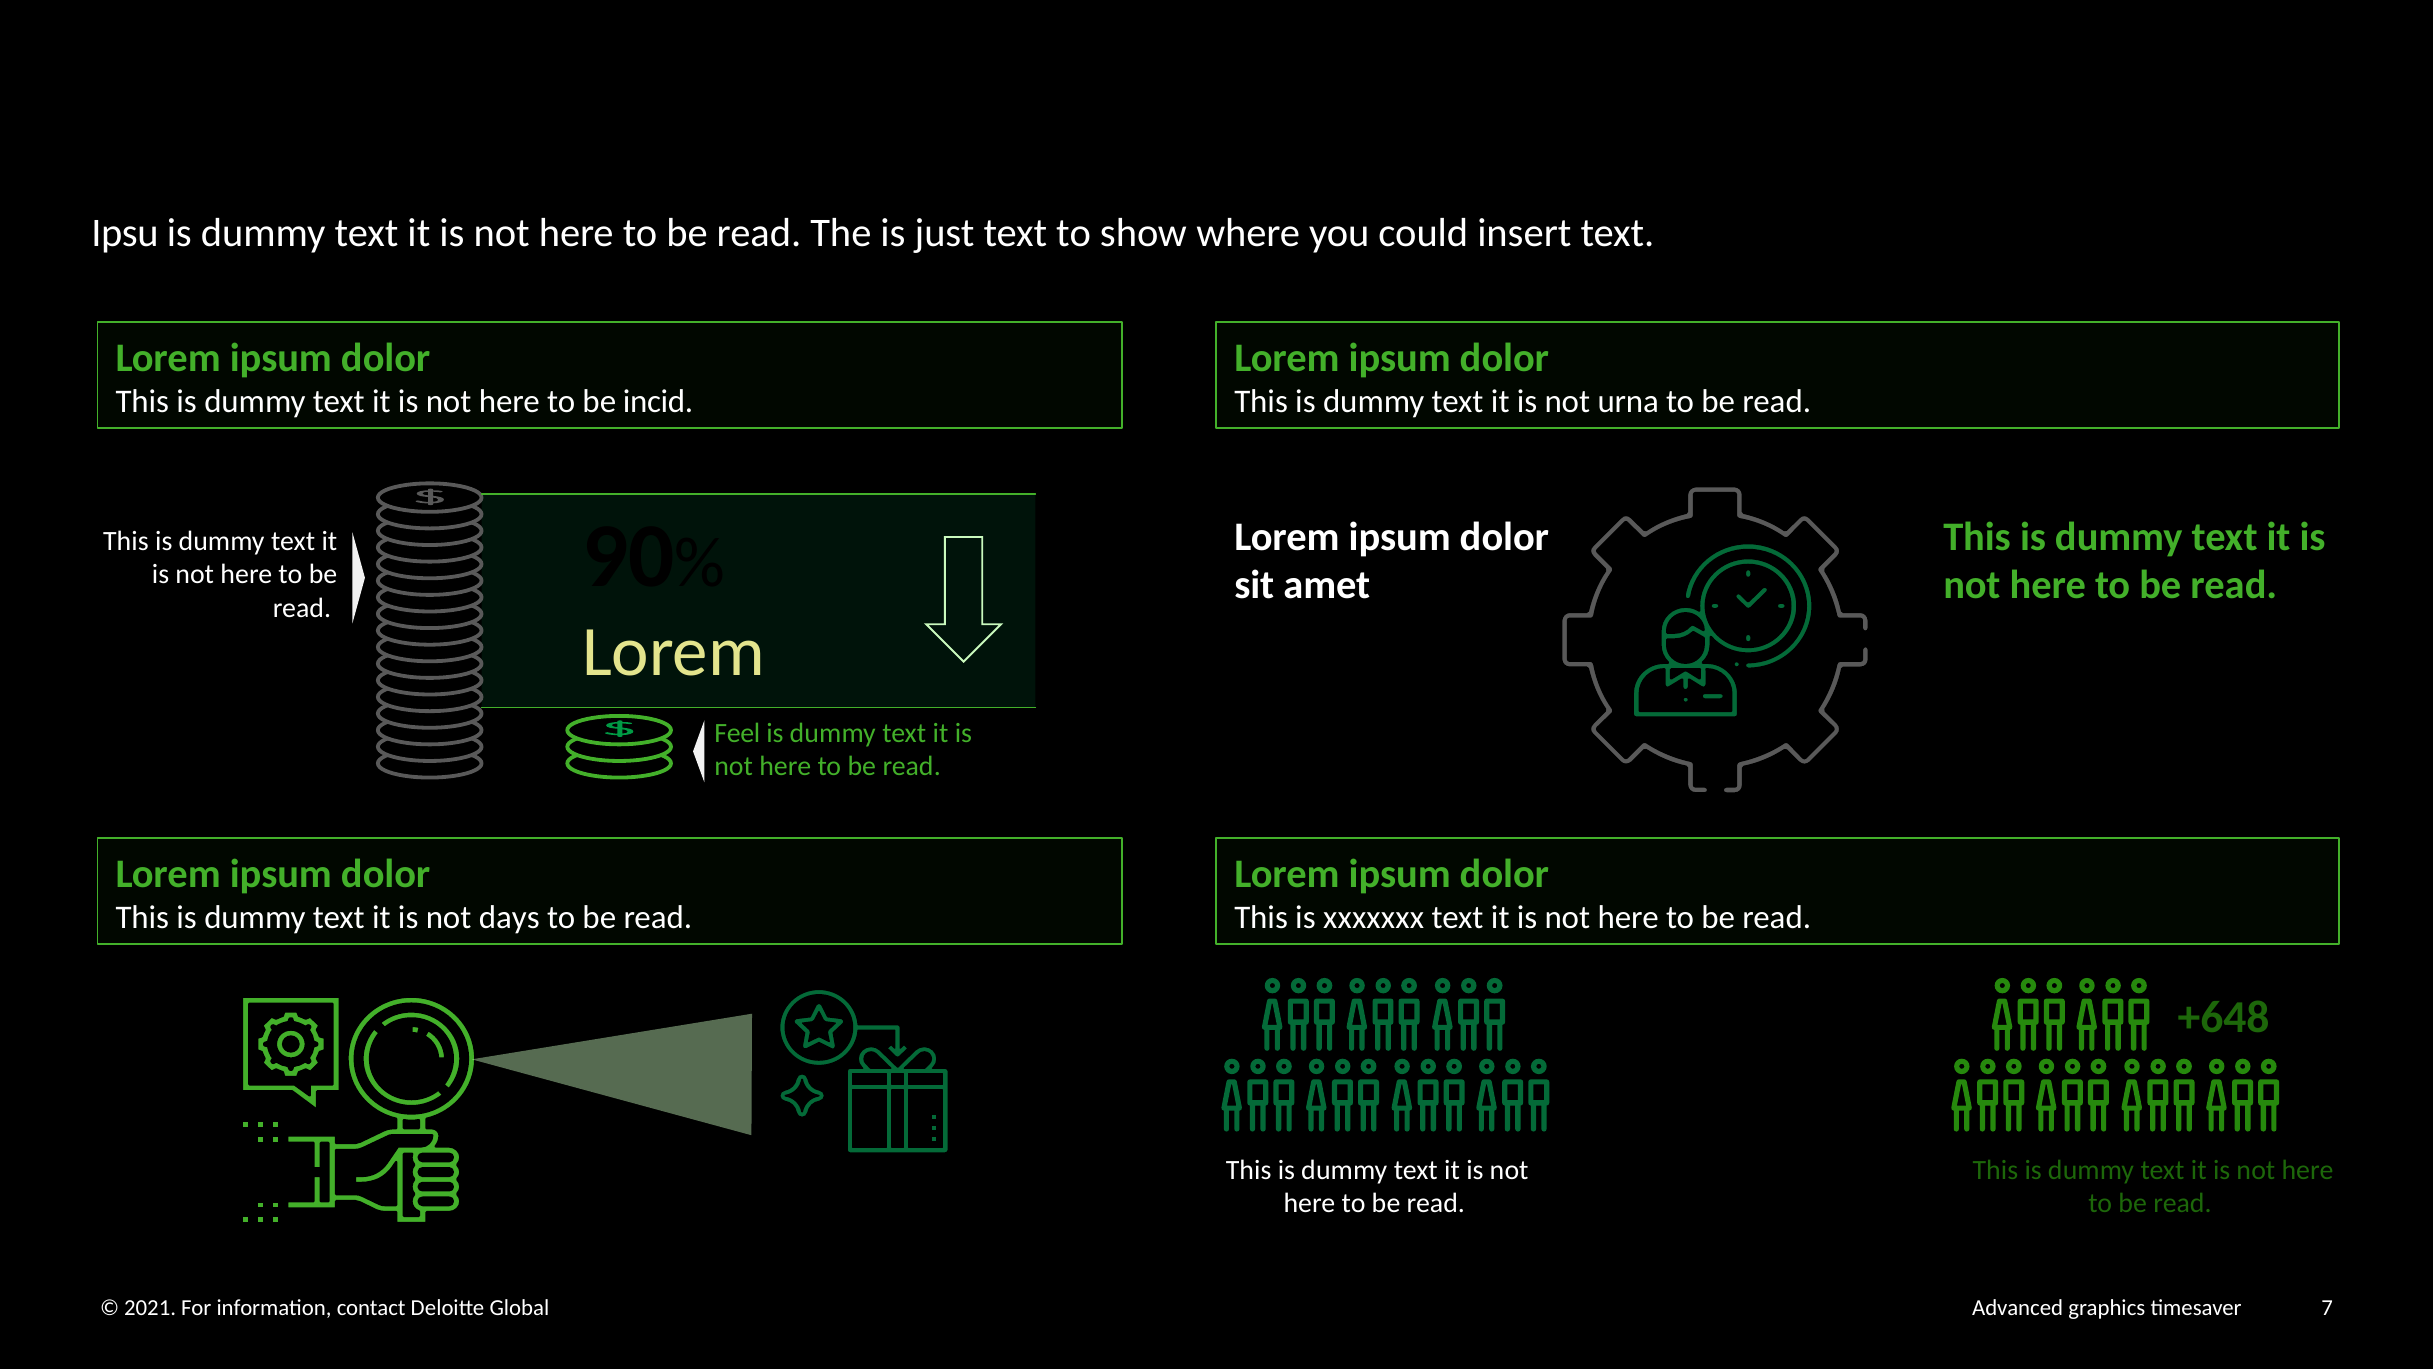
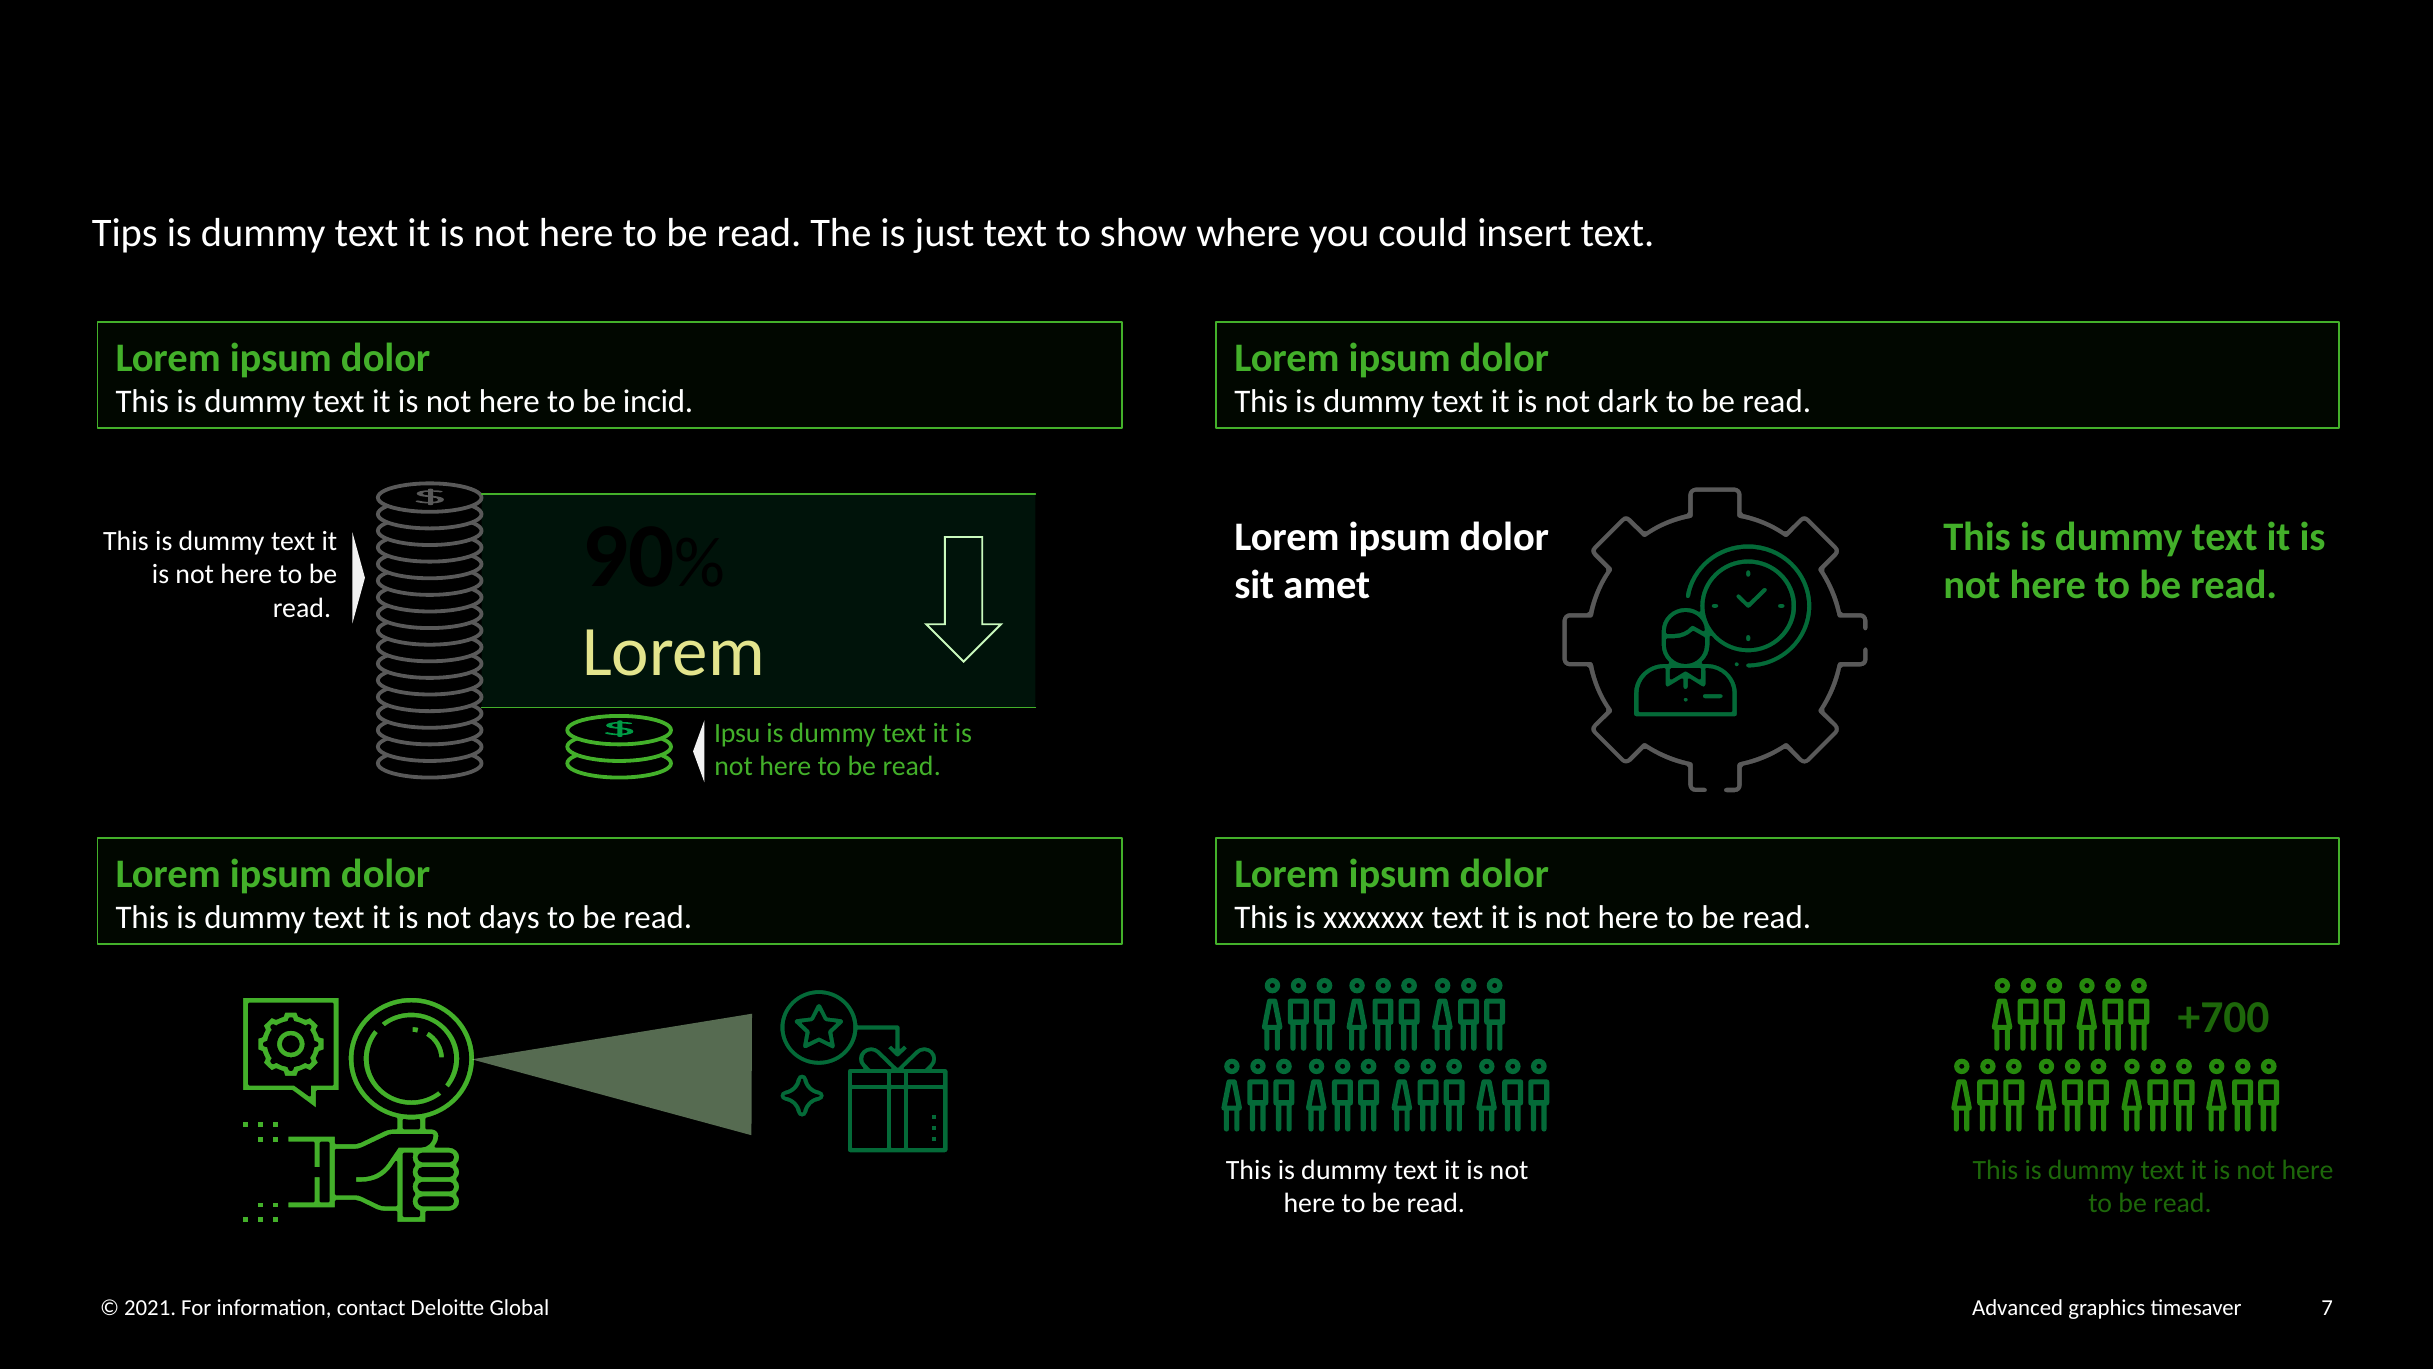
Ipsu: Ipsu -> Tips (125, 233)
urna: urna -> dark (1628, 402)
Feel: Feel -> Ipsu (737, 733)
+648: +648 -> +700 (2224, 1017)
